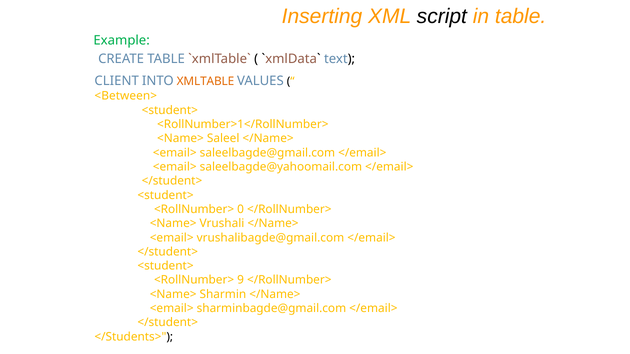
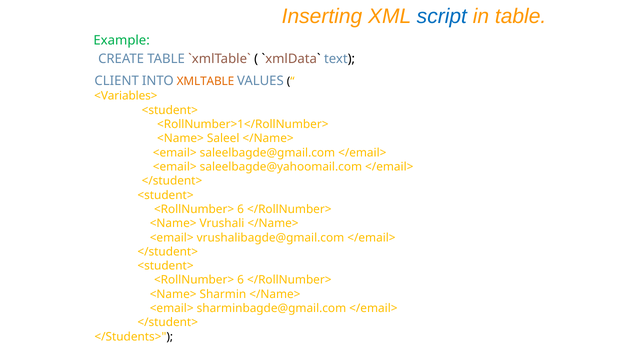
script colour: black -> blue (442, 16)
<Between>: <Between> -> <Variables> (126, 96)
0: 0 -> 6 (241, 210)
9: 9 -> 6 (241, 280)
